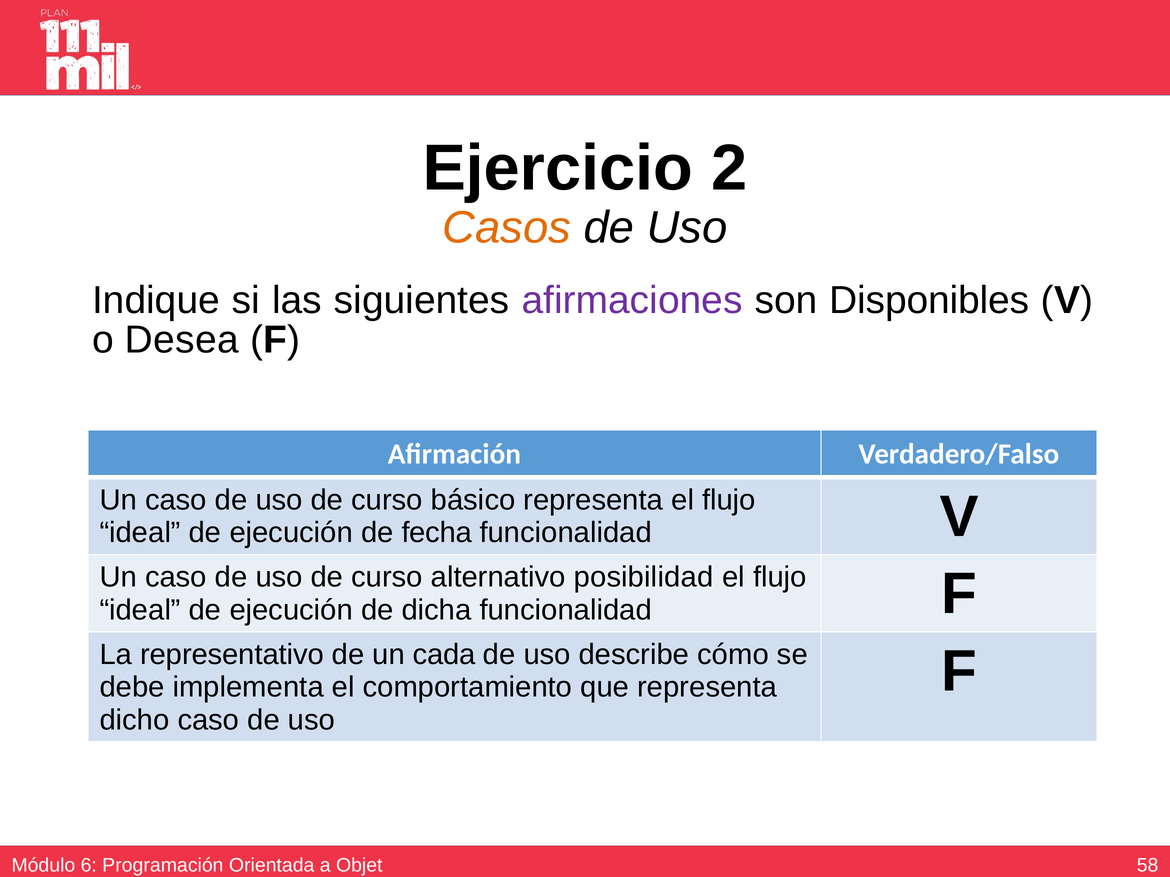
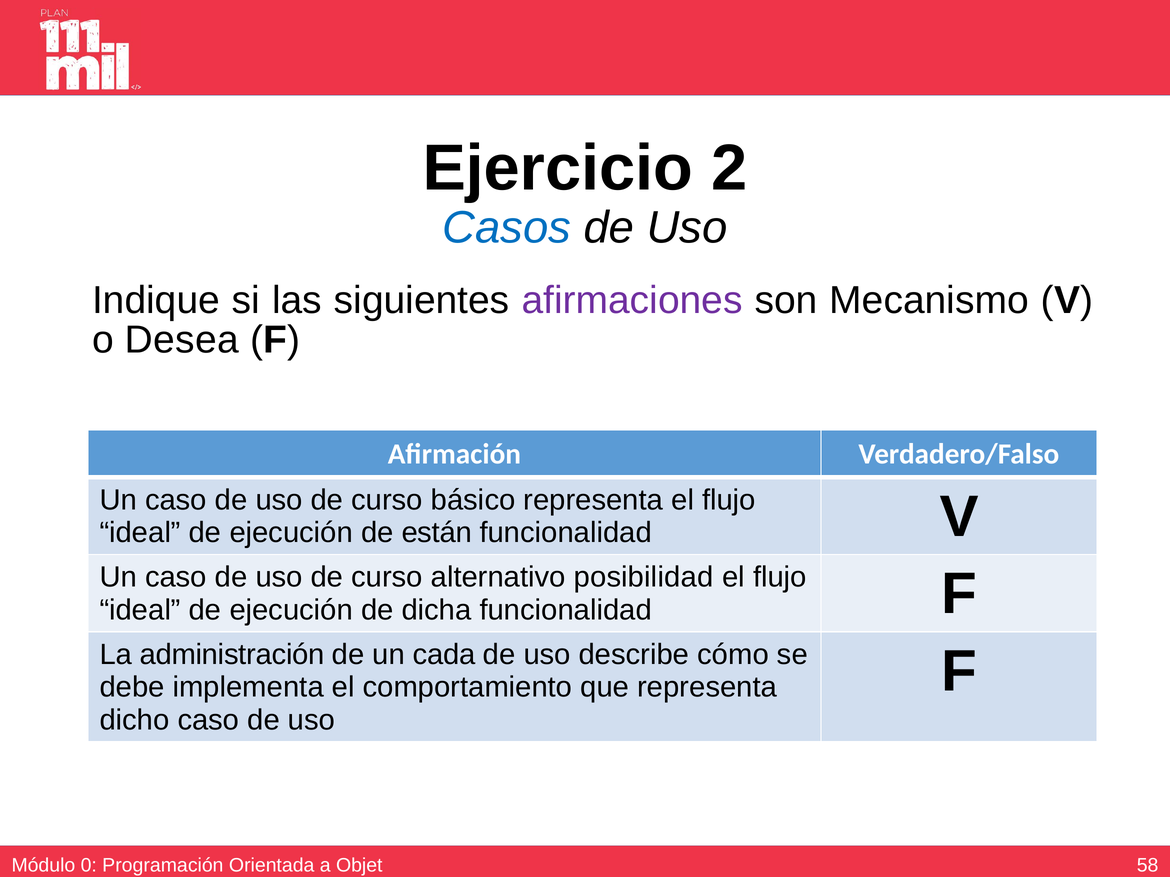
Casos colour: orange -> blue (507, 228)
Disponibles: Disponibles -> Mecanismo (929, 301)
fecha: fecha -> están (437, 533)
representativo: representativo -> administración (232, 655)
6: 6 -> 0 (89, 866)
